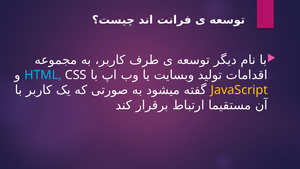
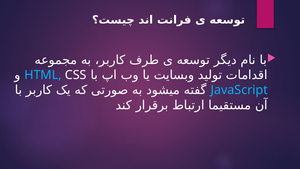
JavaScript colour: yellow -> light blue (239, 90)
